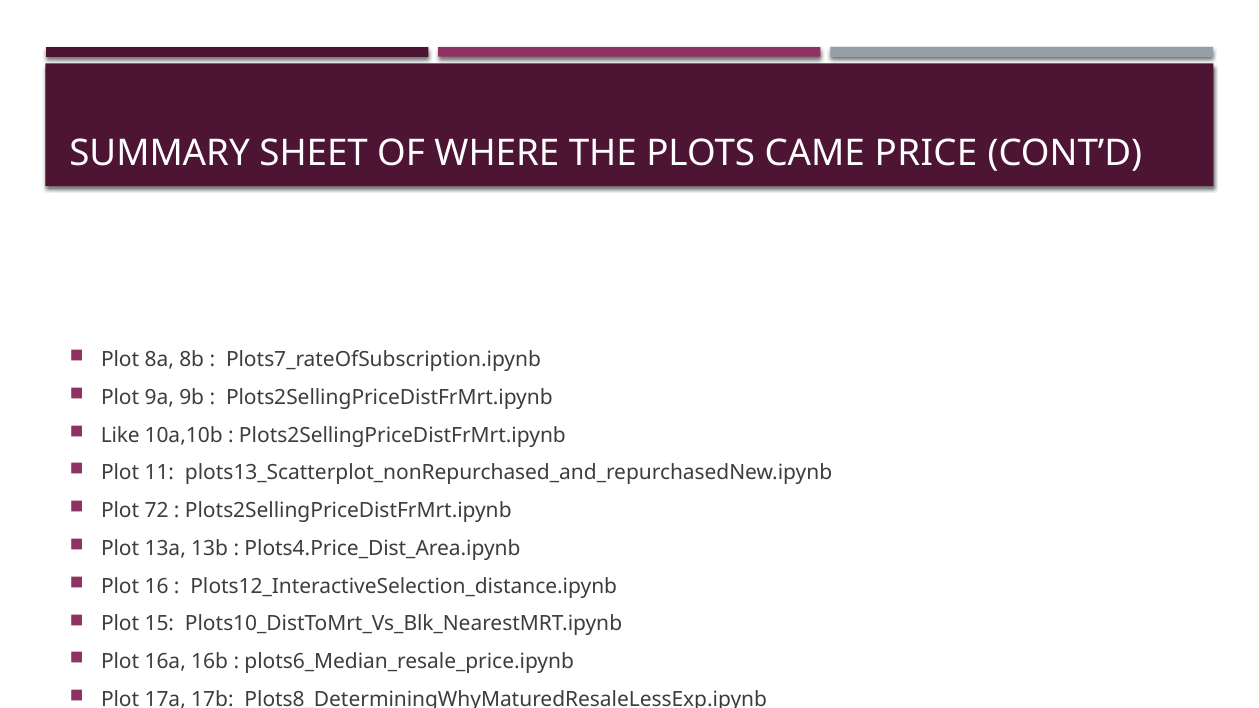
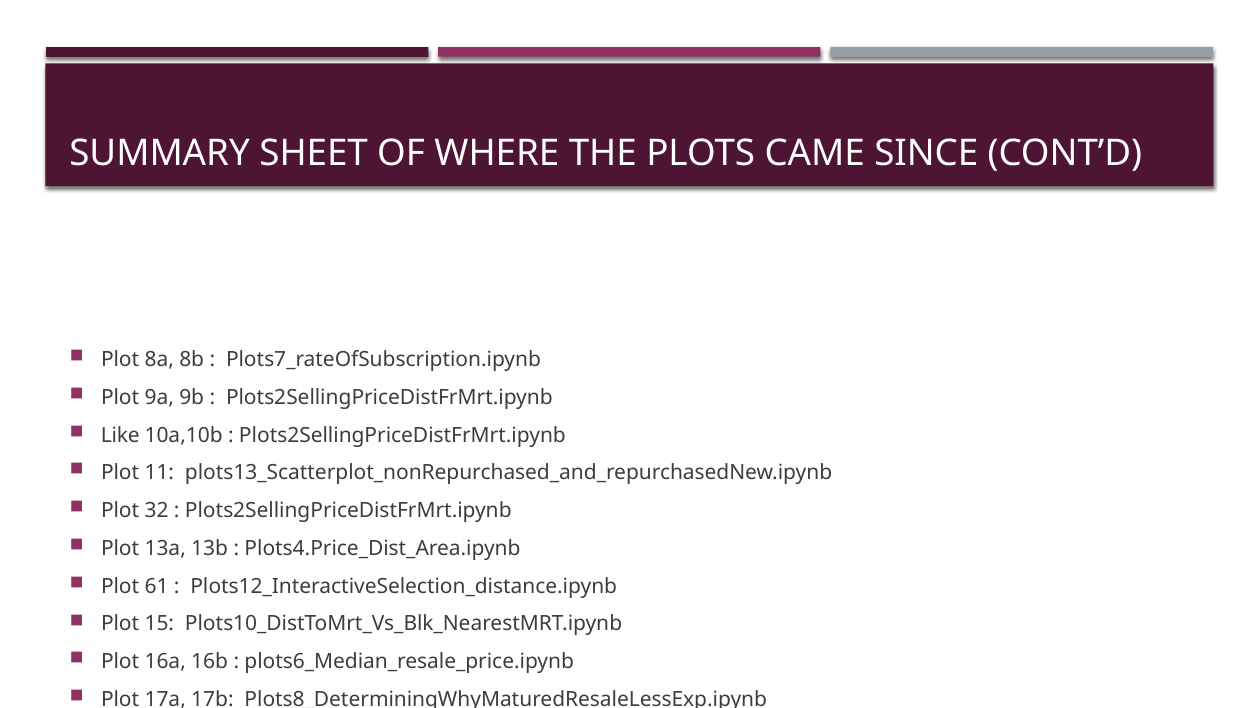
PRICE: PRICE -> SINCE (926, 153)
72: 72 -> 32 (157, 511)
16: 16 -> 61 (157, 586)
